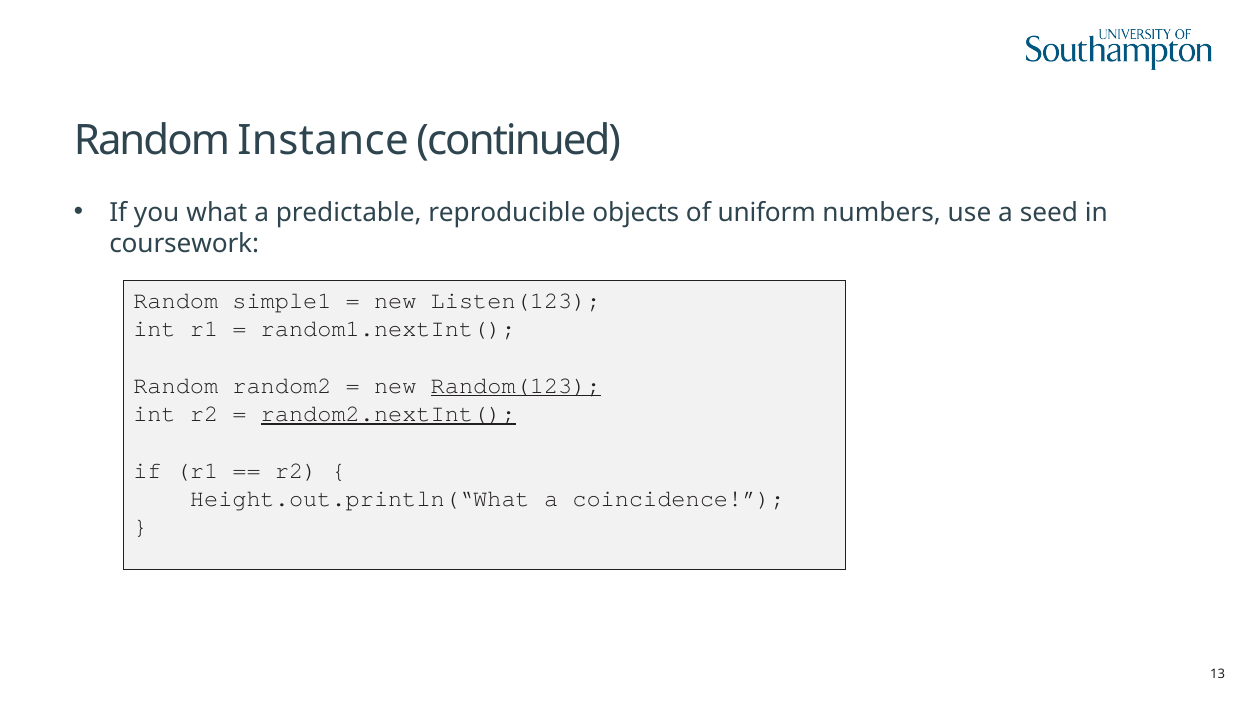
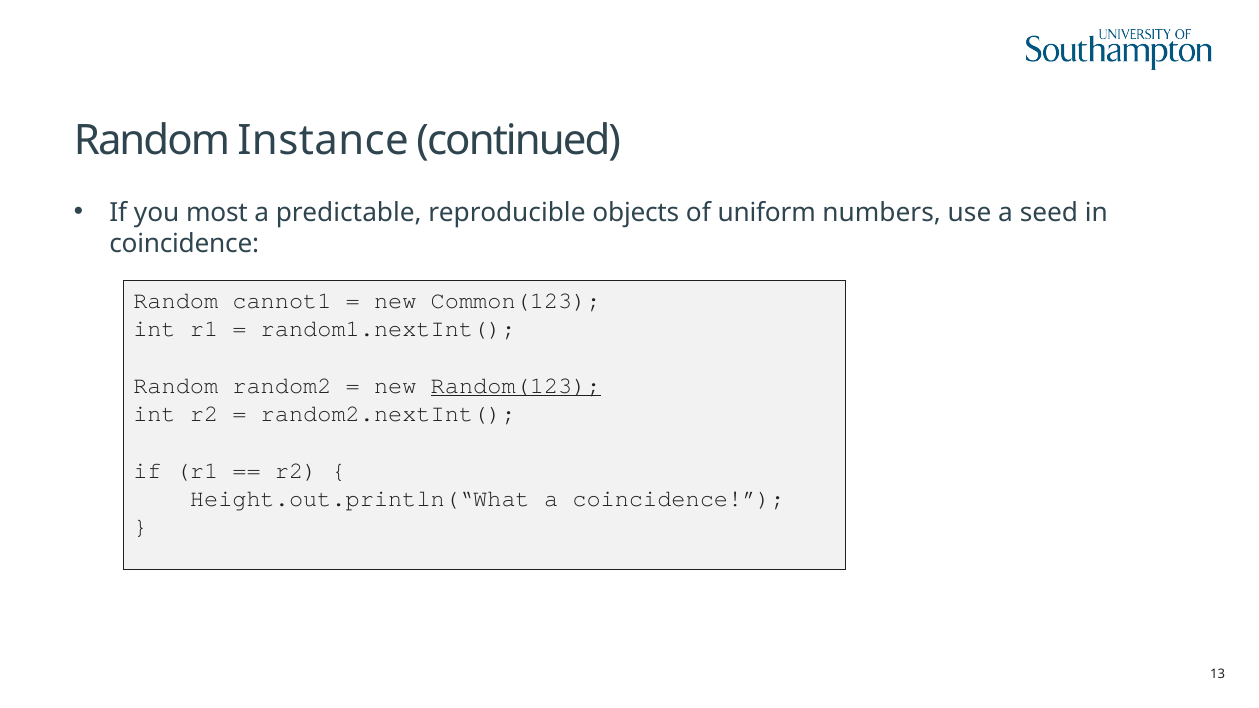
what: what -> most (217, 213)
coursework: coursework -> coincidence (184, 244)
simple1: simple1 -> cannot1 (282, 301)
Listen(123: Listen(123 -> Common(123 (516, 301)
random2.nextInt( underline: present -> none (388, 414)
